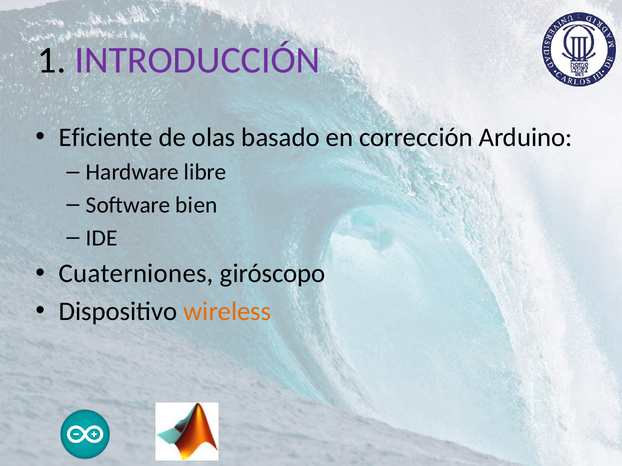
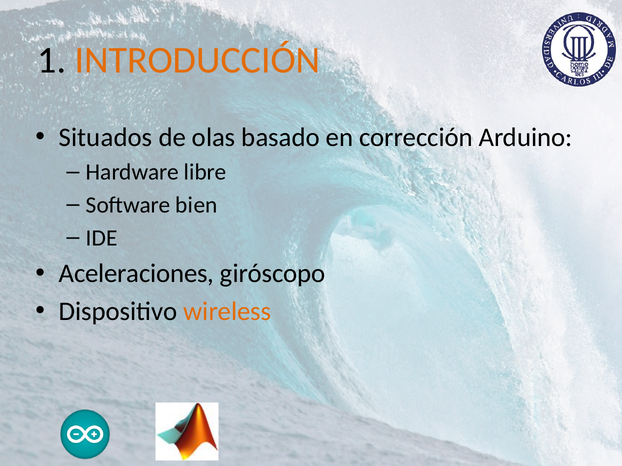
INTRODUCCIÓN colour: purple -> orange (198, 60)
Eficiente: Eficiente -> Situados (106, 138)
Cuaterniones: Cuaterniones -> Aceleraciones (136, 274)
